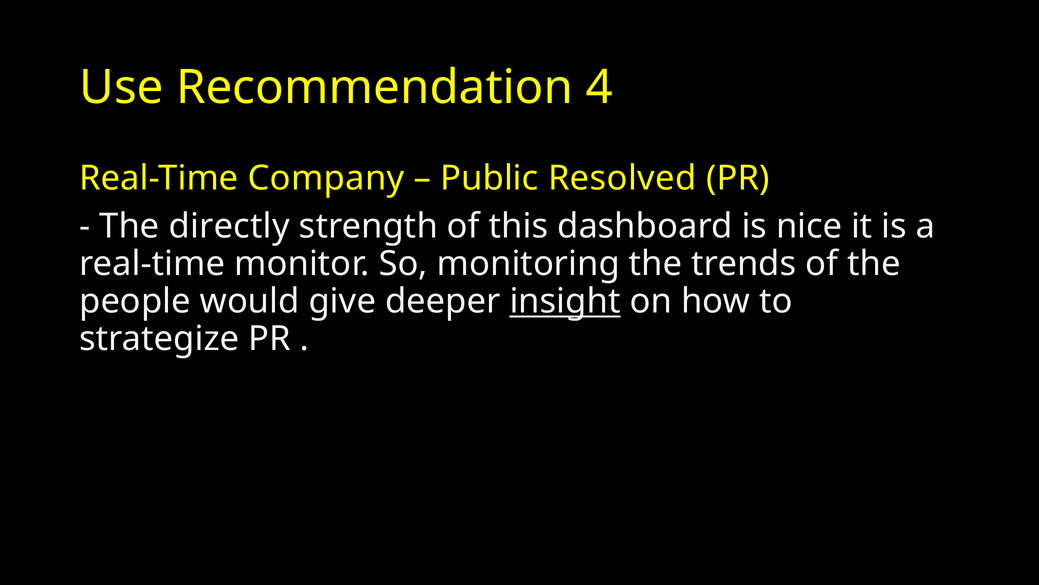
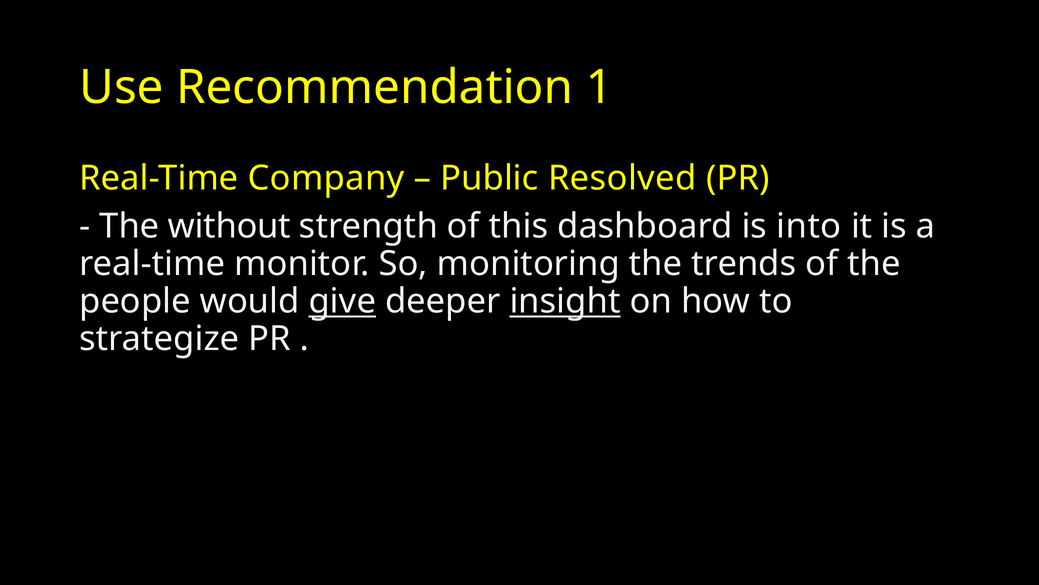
4: 4 -> 1 (599, 87)
directly: directly -> without (229, 226)
nice: nice -> into (809, 226)
give underline: none -> present (342, 301)
